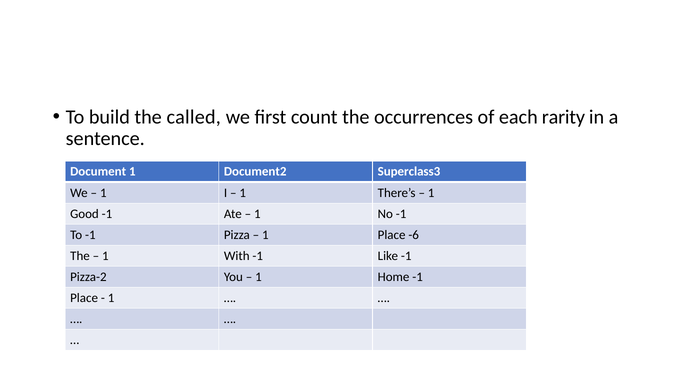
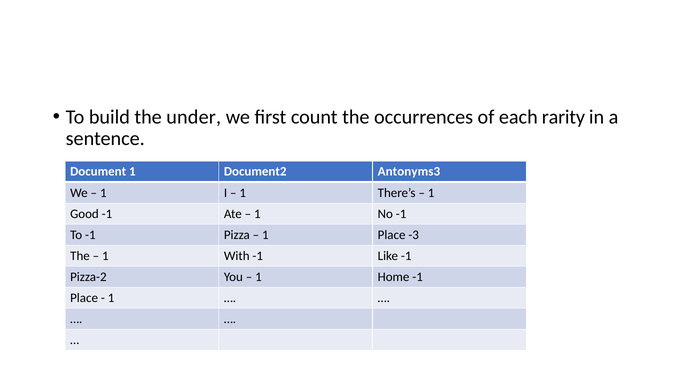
called: called -> under (194, 117)
Superclass3: Superclass3 -> Antonyms3 (409, 172)
-6: -6 -> -3 (414, 235)
